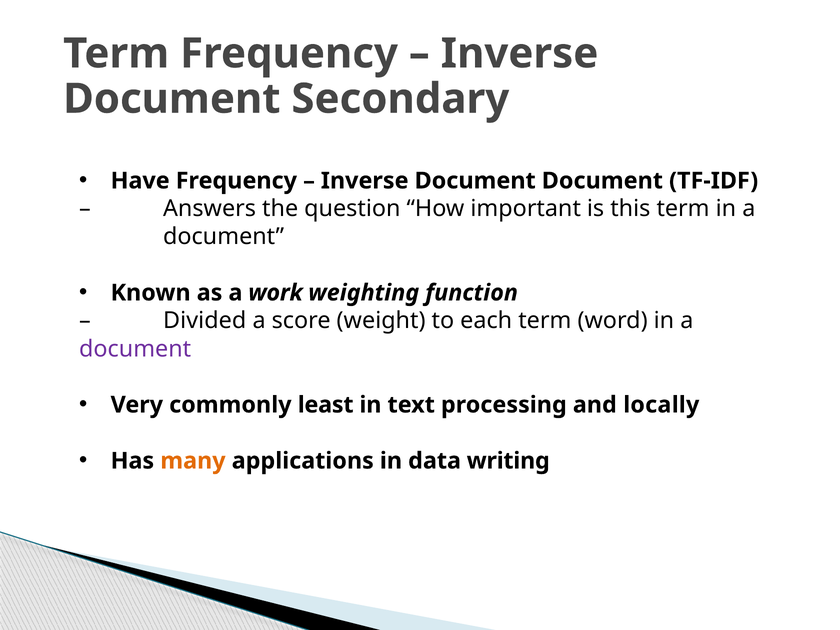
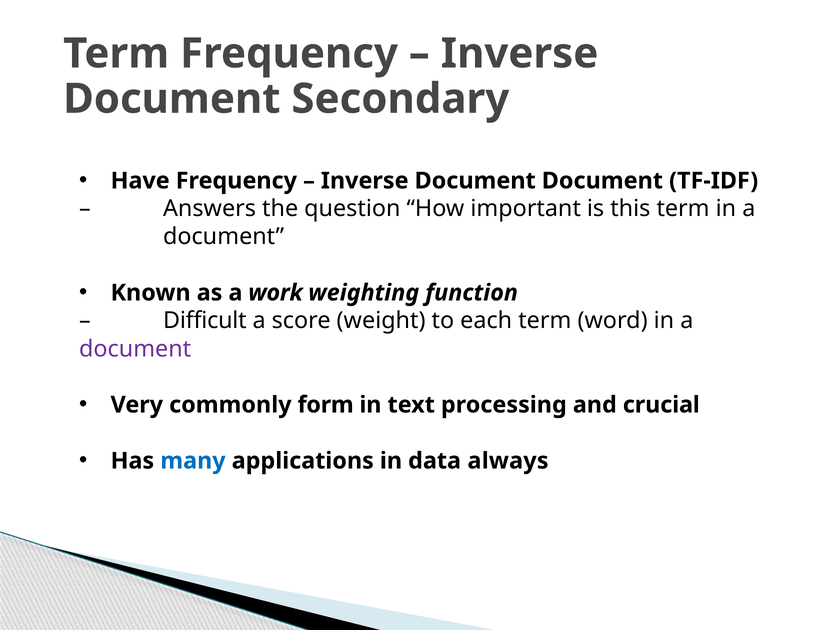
Divided: Divided -> Difficult (205, 321)
least: least -> form (326, 405)
locally: locally -> crucial (661, 405)
many colour: orange -> blue (193, 461)
writing: writing -> always (508, 461)
